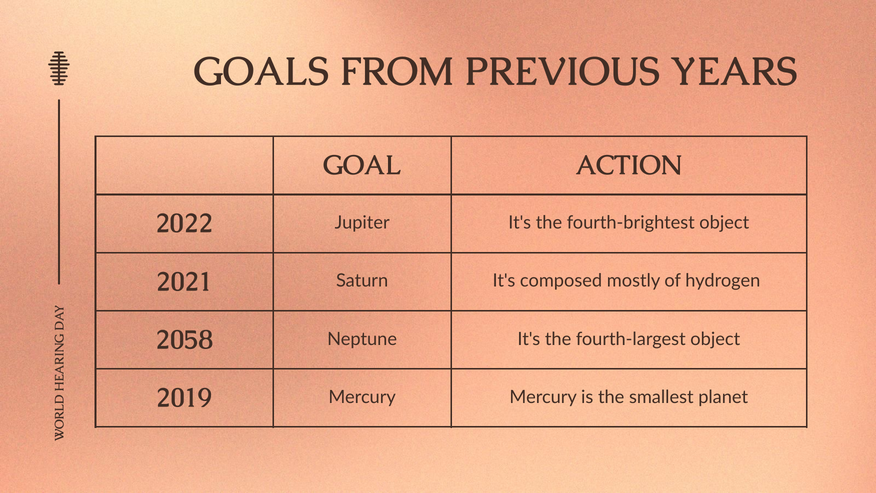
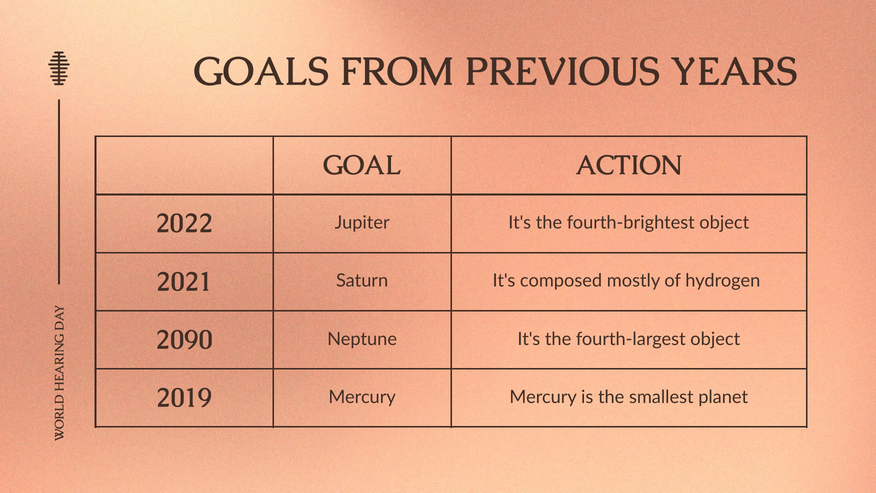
2058: 2058 -> 2090 (184, 340)
